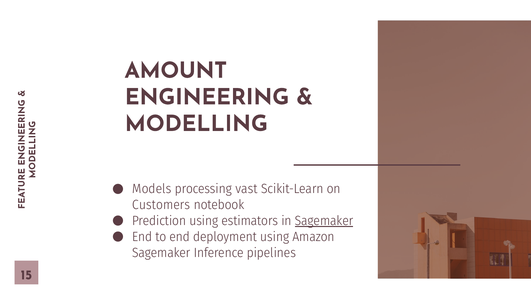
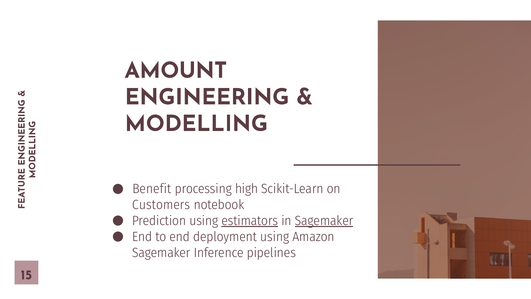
Models: Models -> Benefit (152, 189)
vast: vast -> high (247, 189)
estimators underline: none -> present (250, 221)
